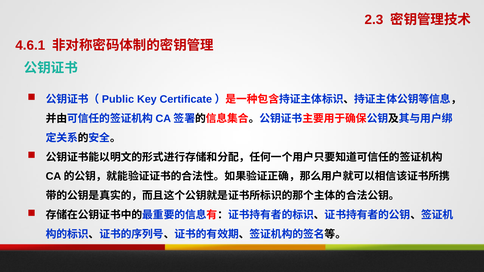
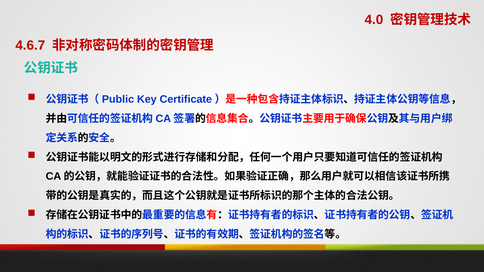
2.3: 2.3 -> 4.0 (374, 20)
4.6.1: 4.6.1 -> 4.6.7 (30, 45)
